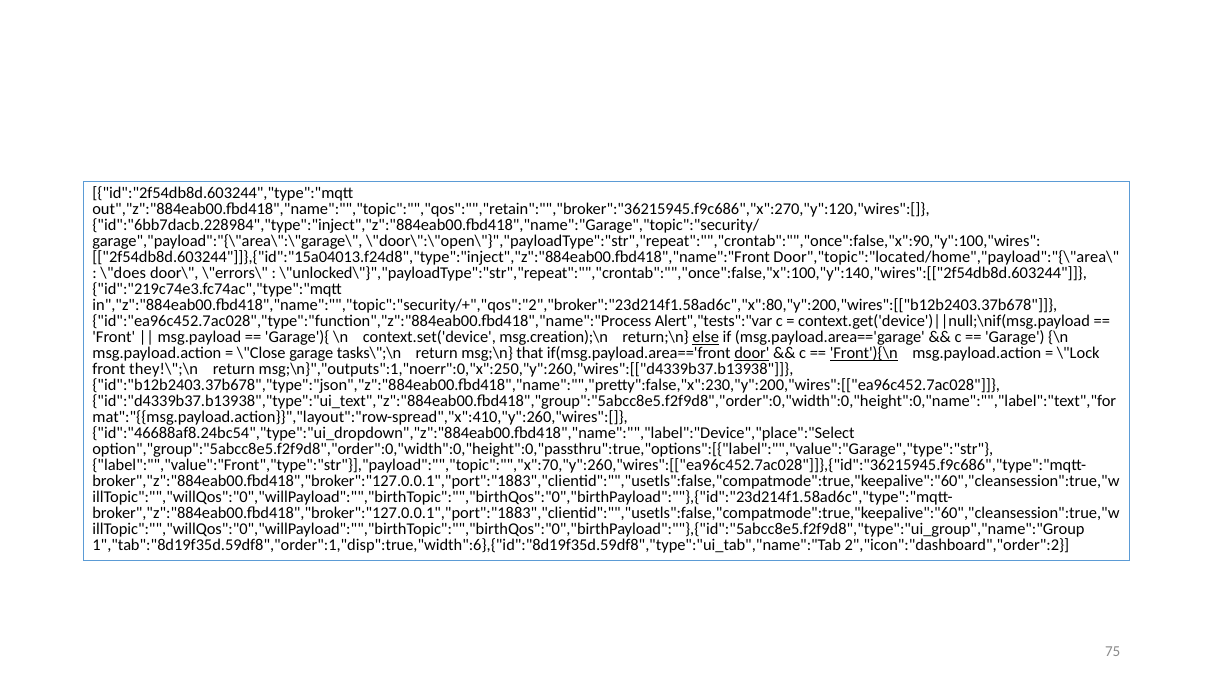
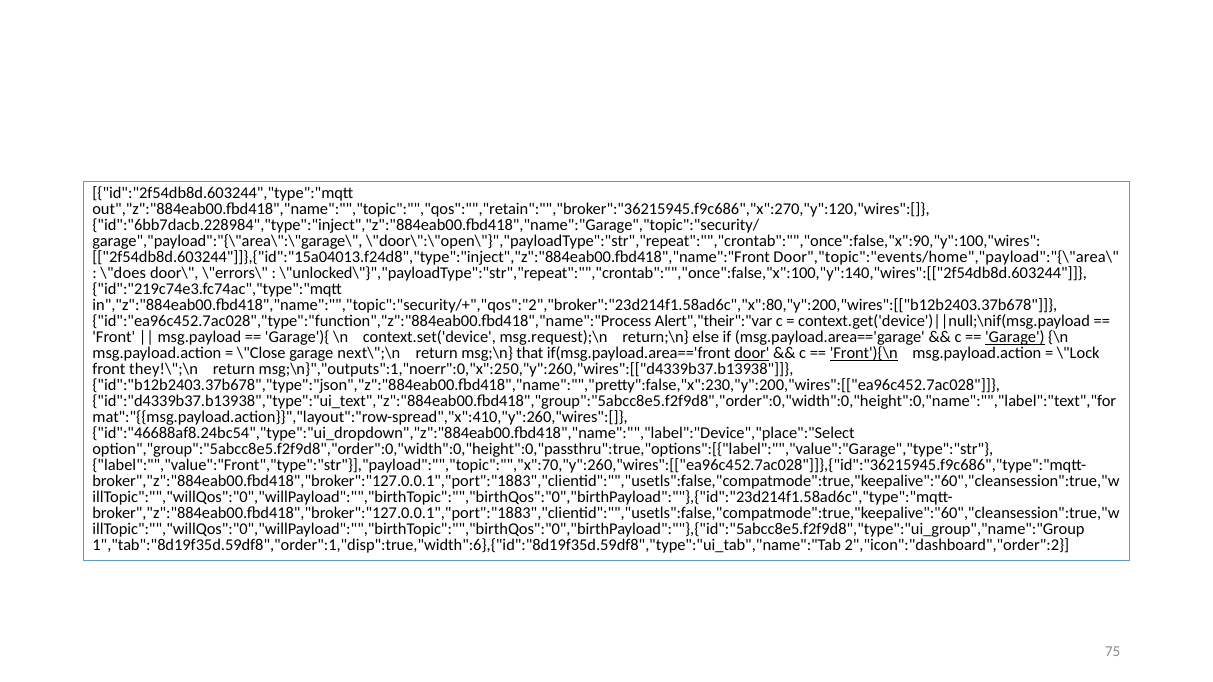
Door","topic":"located/home","payload":"{\"area\: Door","topic":"located/home","payload":"{\"area\ -> Door","topic":"events/home","payload":"{\"area\ (946, 257)
Alert","tests":"var: Alert","tests":"var -> Alert","their":"var (714, 321)
msg.creation);\n: msg.creation);\n -> msg.request);\n (554, 337)
else underline: present -> none (706, 337)
Garage underline: none -> present (1015, 337)
tasks\";\n: tasks\";\n -> next\";\n (369, 353)
